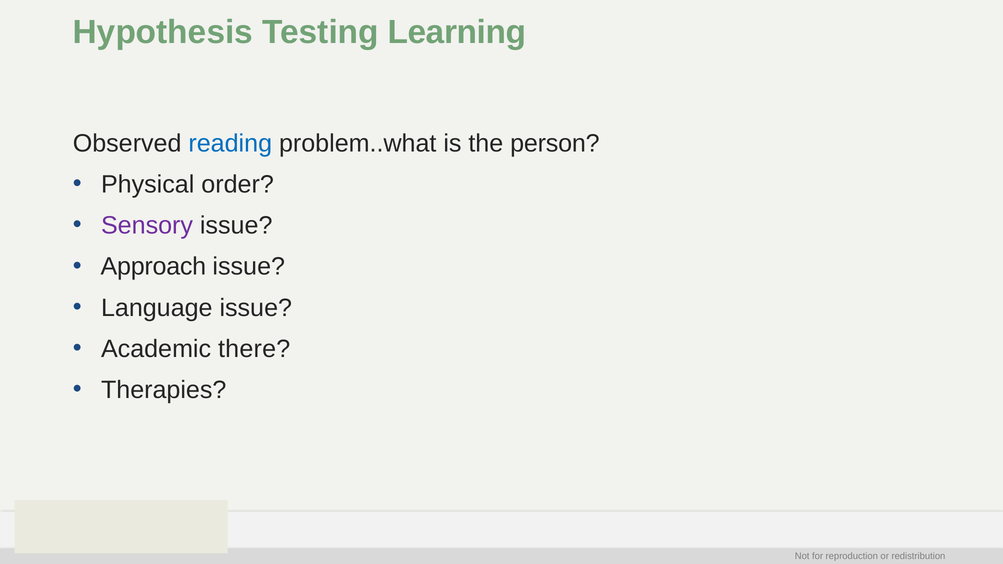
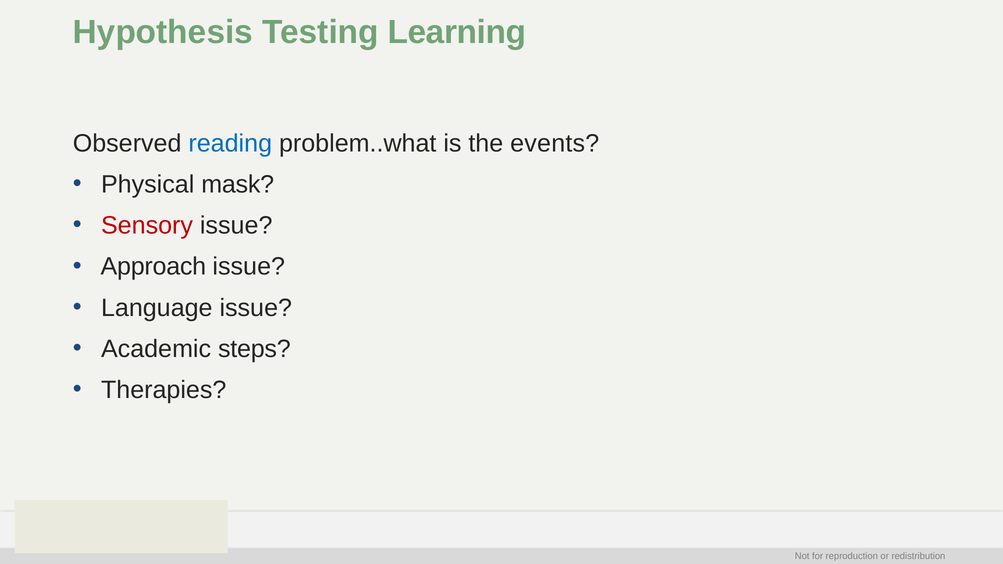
person: person -> events (555, 143)
order: order -> mask (238, 185)
Sensory colour: purple -> red (147, 226)
there: there -> steps (254, 349)
